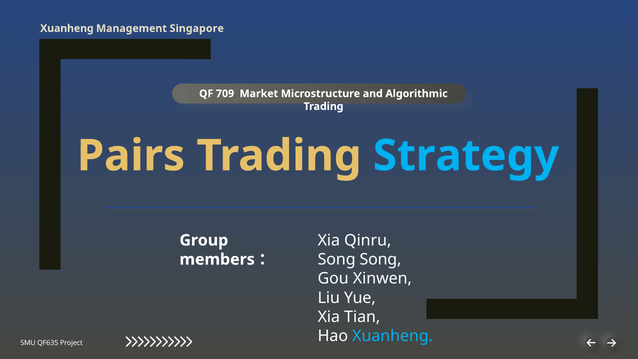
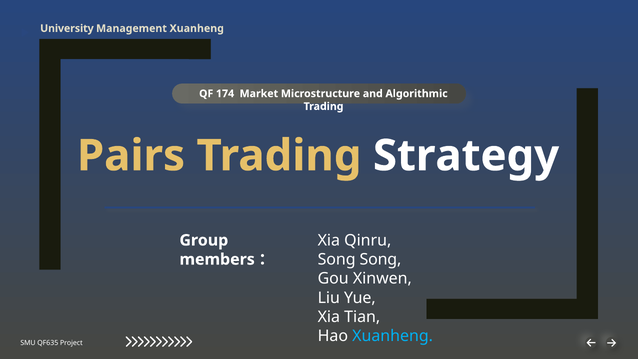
Xuanheng: Xuanheng -> University (67, 28)
Management Singapore: Singapore -> Xuanheng (197, 28)
709: 709 -> 174 (225, 94)
Strategy colour: light blue -> white (466, 156)
